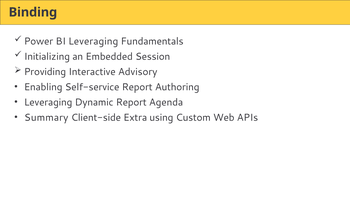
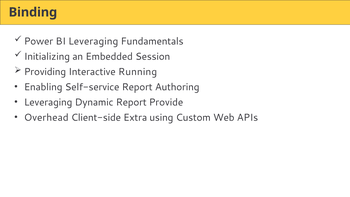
Advisory: Advisory -> Running (138, 72)
Agenda: Agenda -> Provide (166, 102)
Summary: Summary -> Overhead (46, 117)
